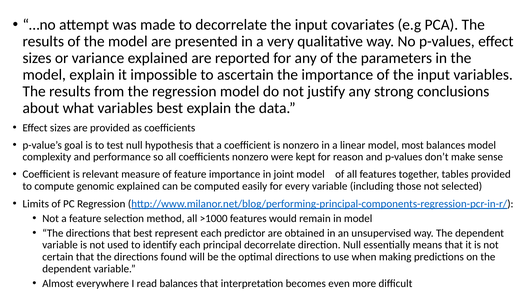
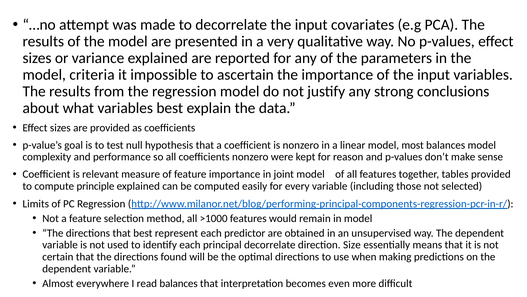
model explain: explain -> criteria (92, 75)
genomic: genomic -> principle (95, 186)
direction Null: Null -> Size (352, 245)
